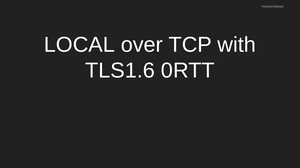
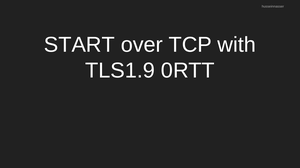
LOCAL: LOCAL -> START (79, 45)
TLS1.6: TLS1.6 -> TLS1.9 (120, 71)
